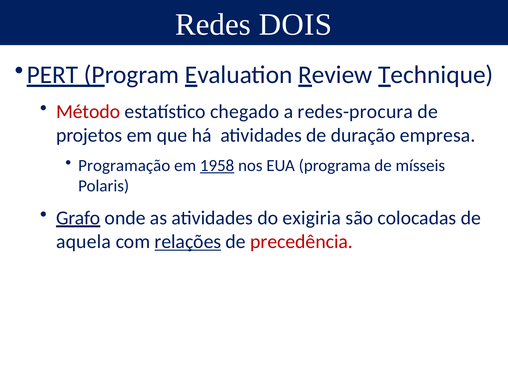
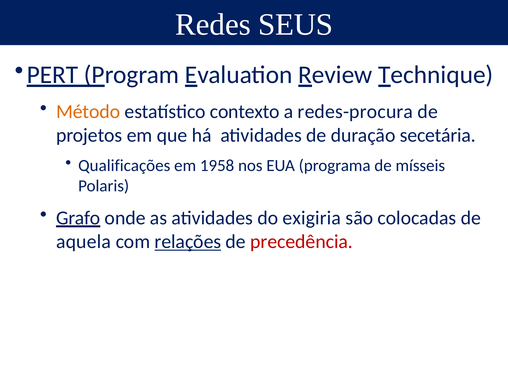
DOIS: DOIS -> SEUS (296, 25)
Método colour: red -> orange (88, 111)
chegado: chegado -> contexto (245, 111)
empresa: empresa -> secetária (438, 135)
Programação: Programação -> Qualificações (124, 166)
1958 underline: present -> none (217, 166)
